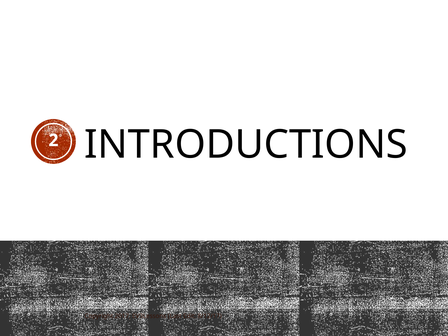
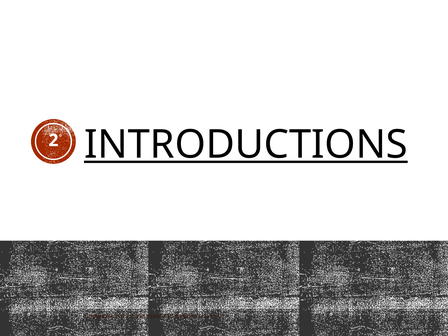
INTRODUCTIONS underline: none -> present (246, 145)
